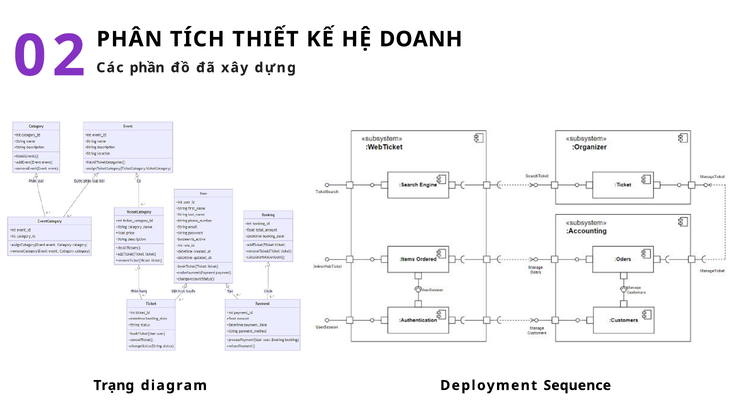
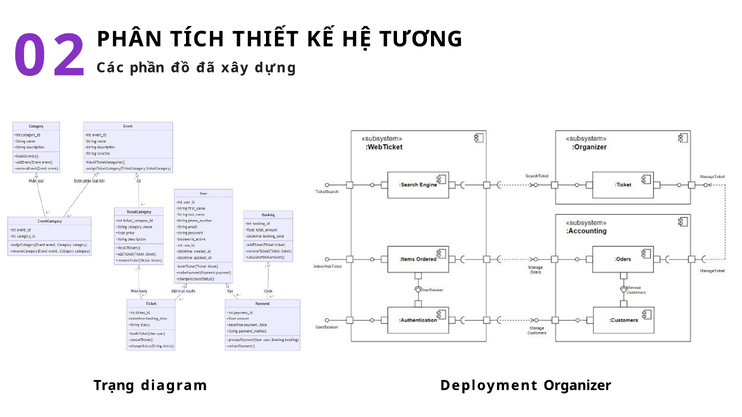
DOANH: DOANH -> TƯƠNG (421, 39)
Sequence: Sequence -> Organizer (577, 386)
